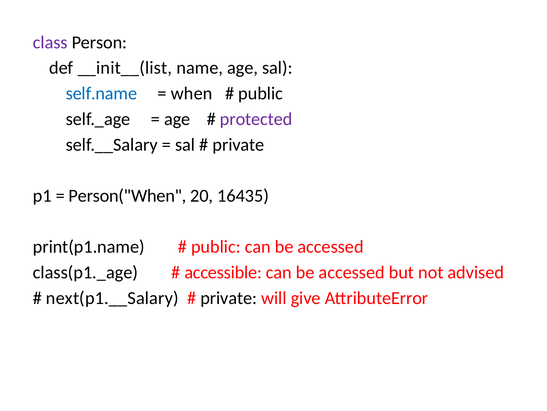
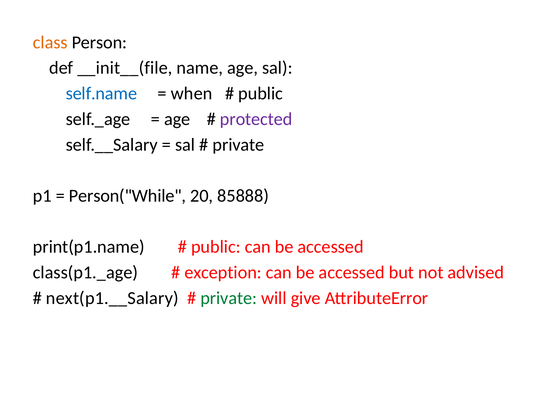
class colour: purple -> orange (50, 42)
__init__(list: __init__(list -> __init__(file (125, 68)
Person("When: Person("When -> Person("While (128, 195)
16435: 16435 -> 85888 (243, 195)
accessible: accessible -> exception (223, 272)
private colour: black -> green (229, 298)
